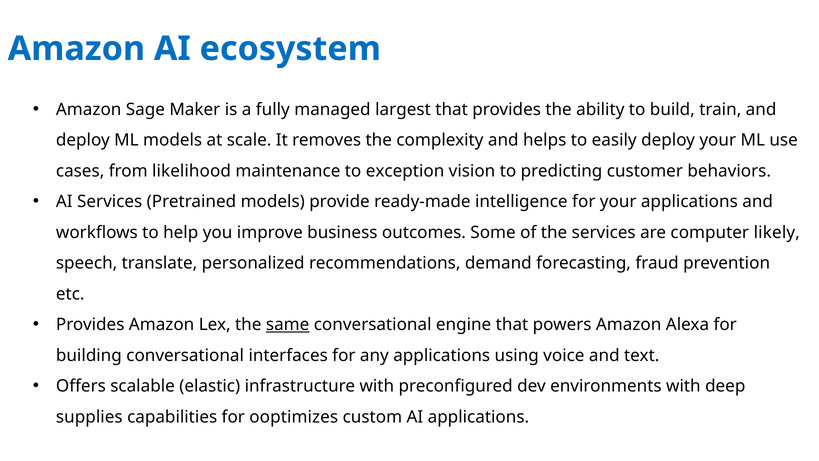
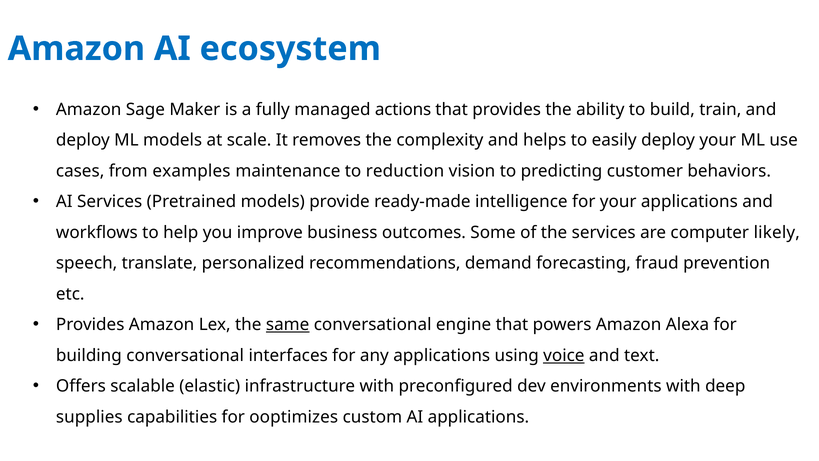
largest: largest -> actions (403, 109)
likelihood: likelihood -> examples (191, 171)
exception: exception -> reduction (405, 171)
voice underline: none -> present (564, 355)
